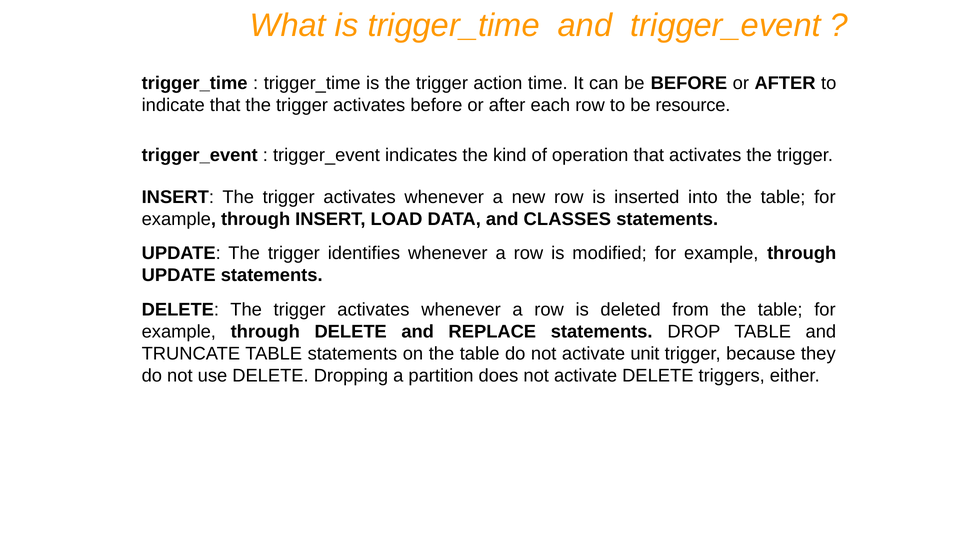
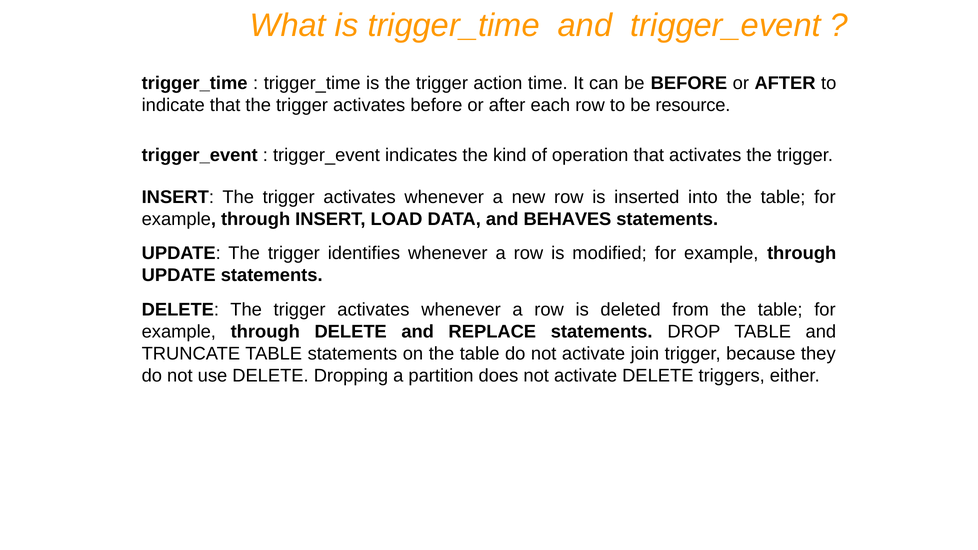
CLASSES: CLASSES -> BEHAVES (567, 219)
unit: unit -> join (645, 354)
